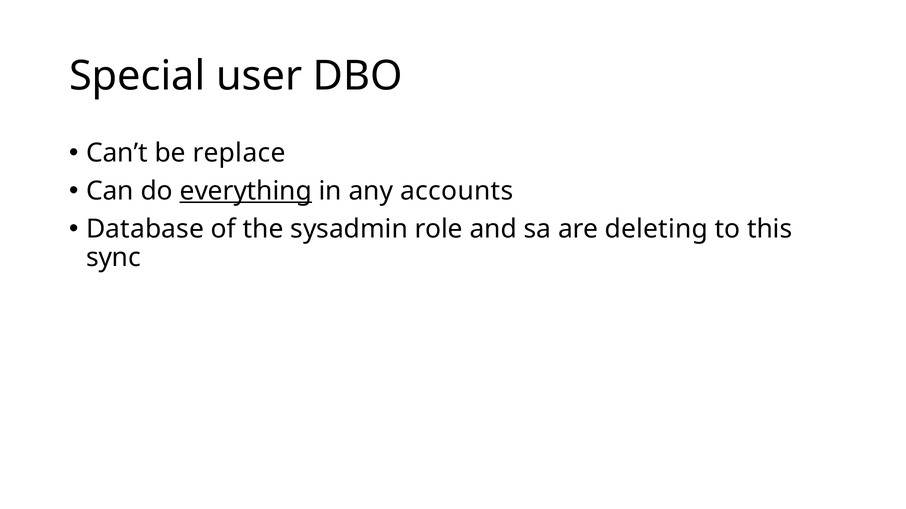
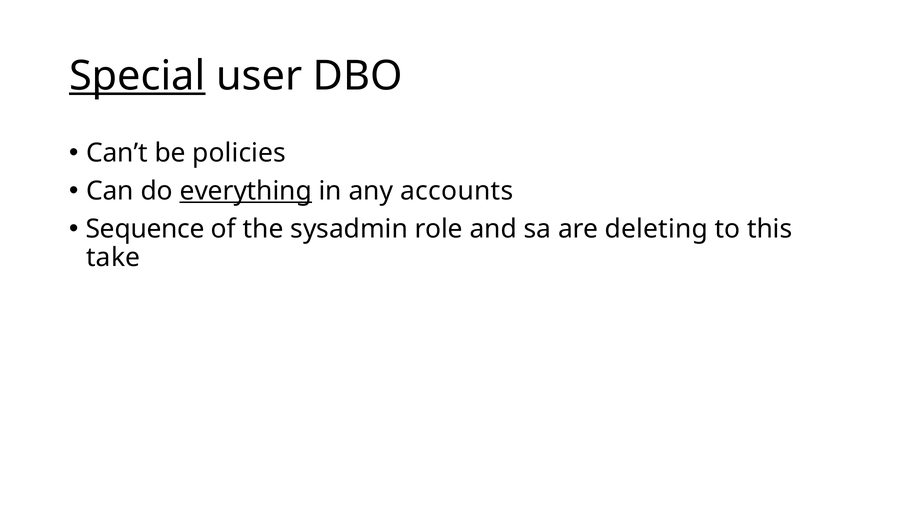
Special underline: none -> present (137, 76)
replace: replace -> policies (239, 153)
Database: Database -> Sequence (145, 229)
sync: sync -> take (113, 258)
